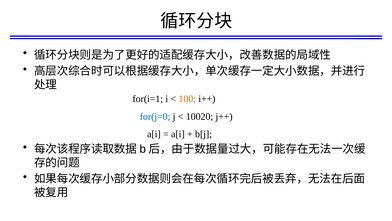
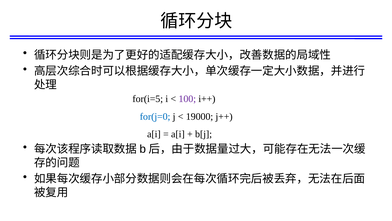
for(i=1: for(i=1 -> for(i=5 (148, 99)
100 colour: orange -> purple (187, 99)
10020: 10020 -> 19000 (200, 116)
